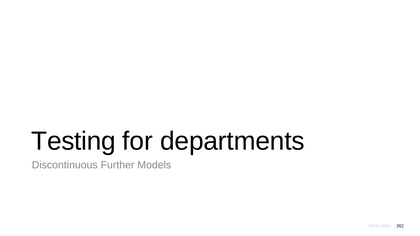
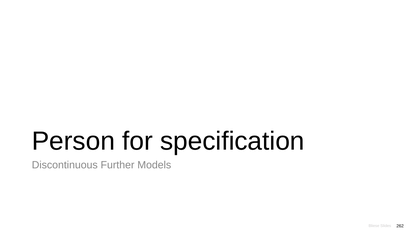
Testing: Testing -> Person (73, 141)
departments: departments -> specification (232, 141)
